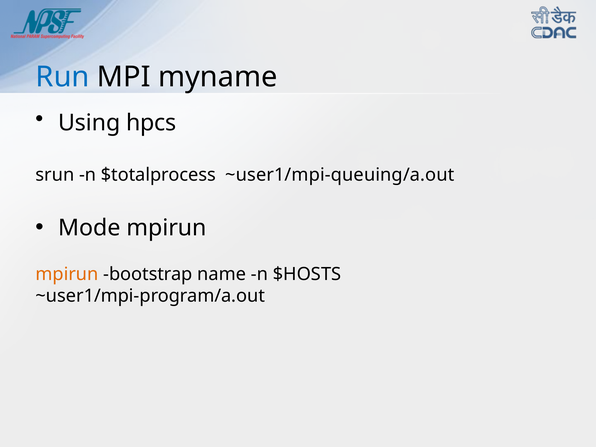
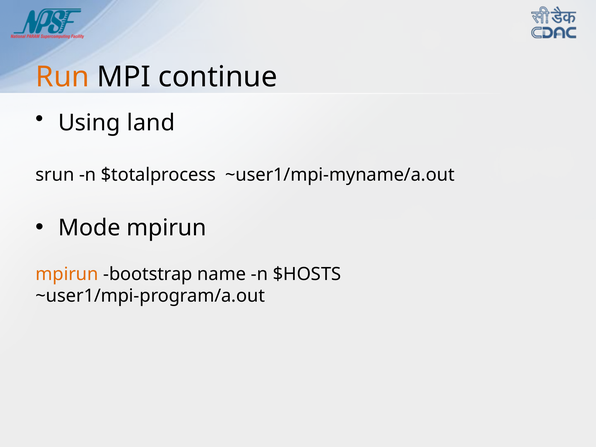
Run colour: blue -> orange (63, 77)
myname: myname -> continue (218, 77)
hpcs: hpcs -> land (151, 123)
~user1/mpi-queuing/a.out: ~user1/mpi-queuing/a.out -> ~user1/mpi-myname/a.out (340, 175)
